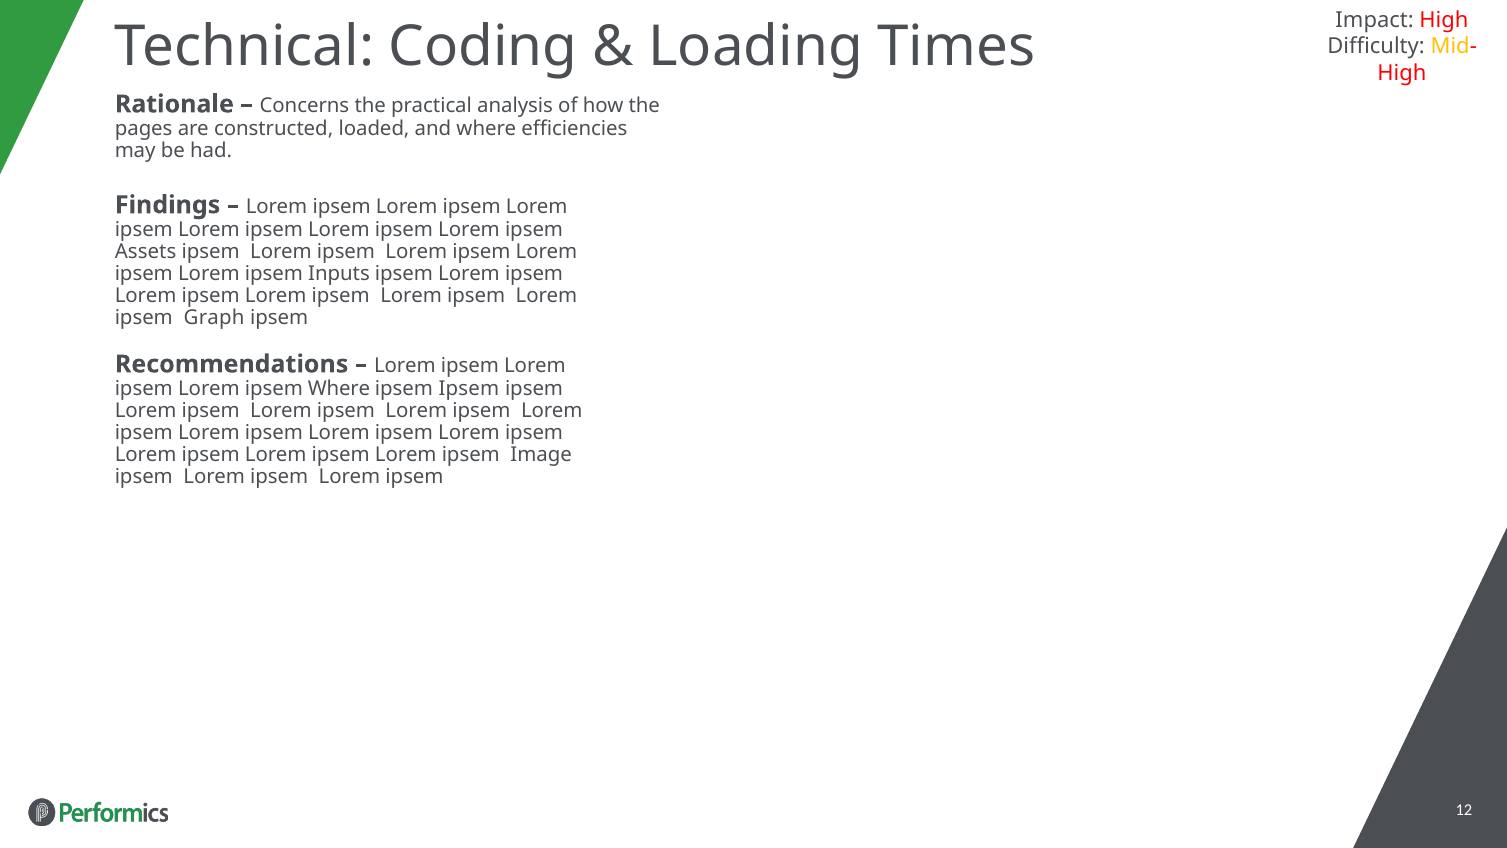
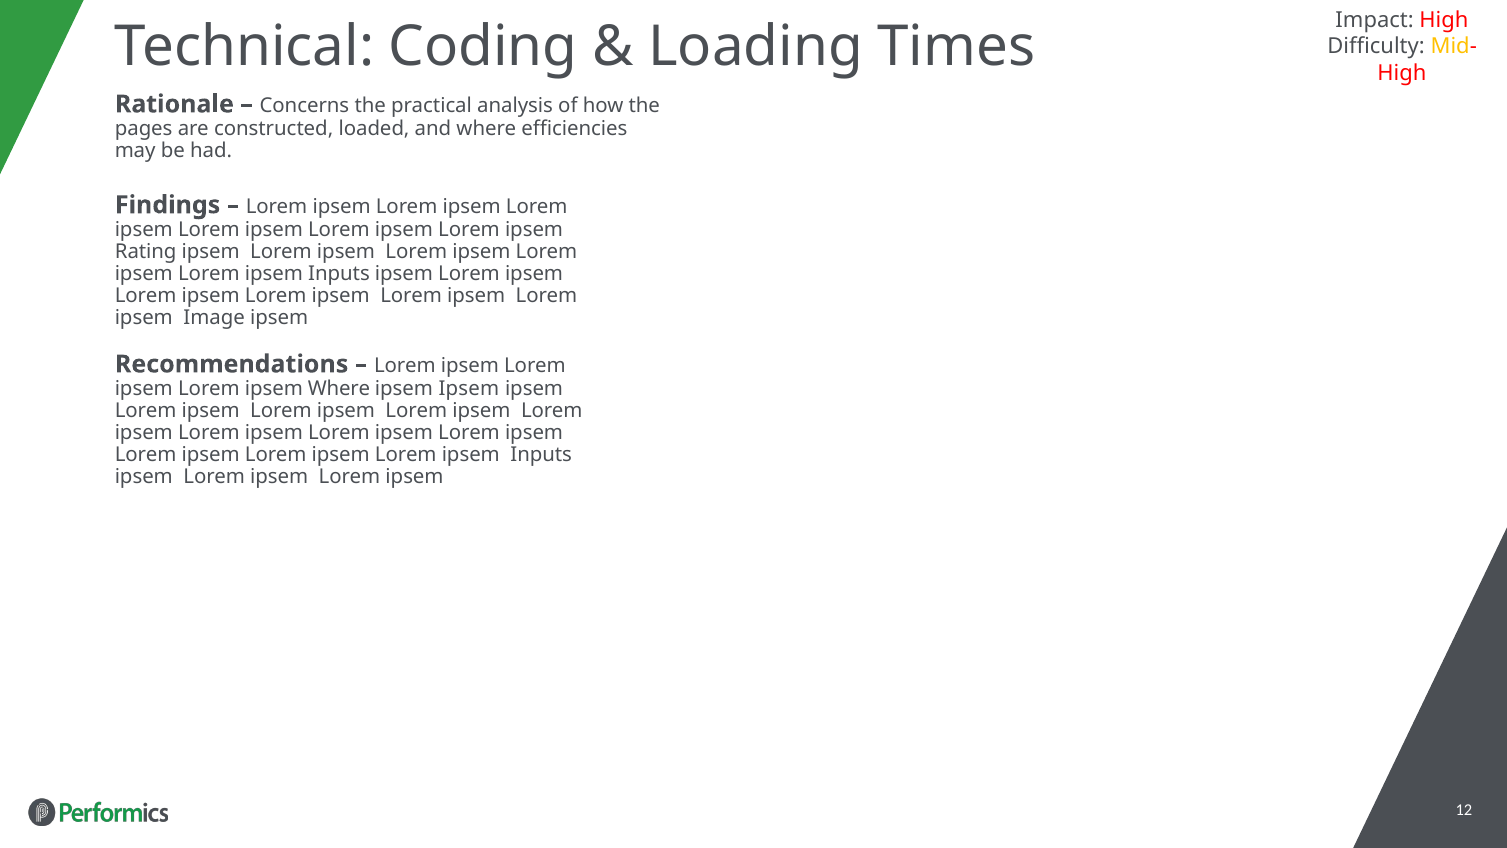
Assets: Assets -> Rating (146, 252)
Graph: Graph -> Image (214, 318)
Image: Image -> Inputs (541, 455)
